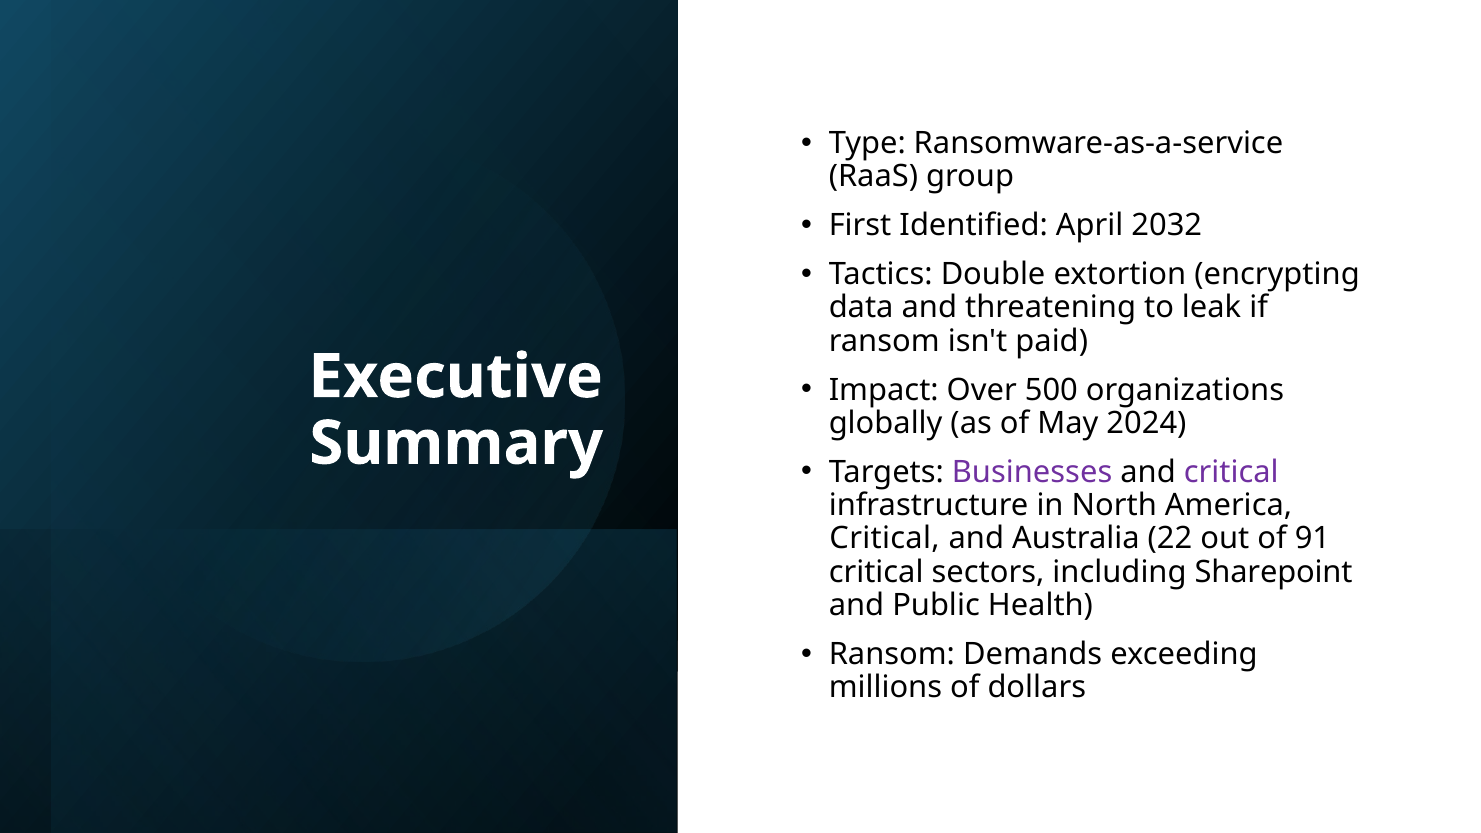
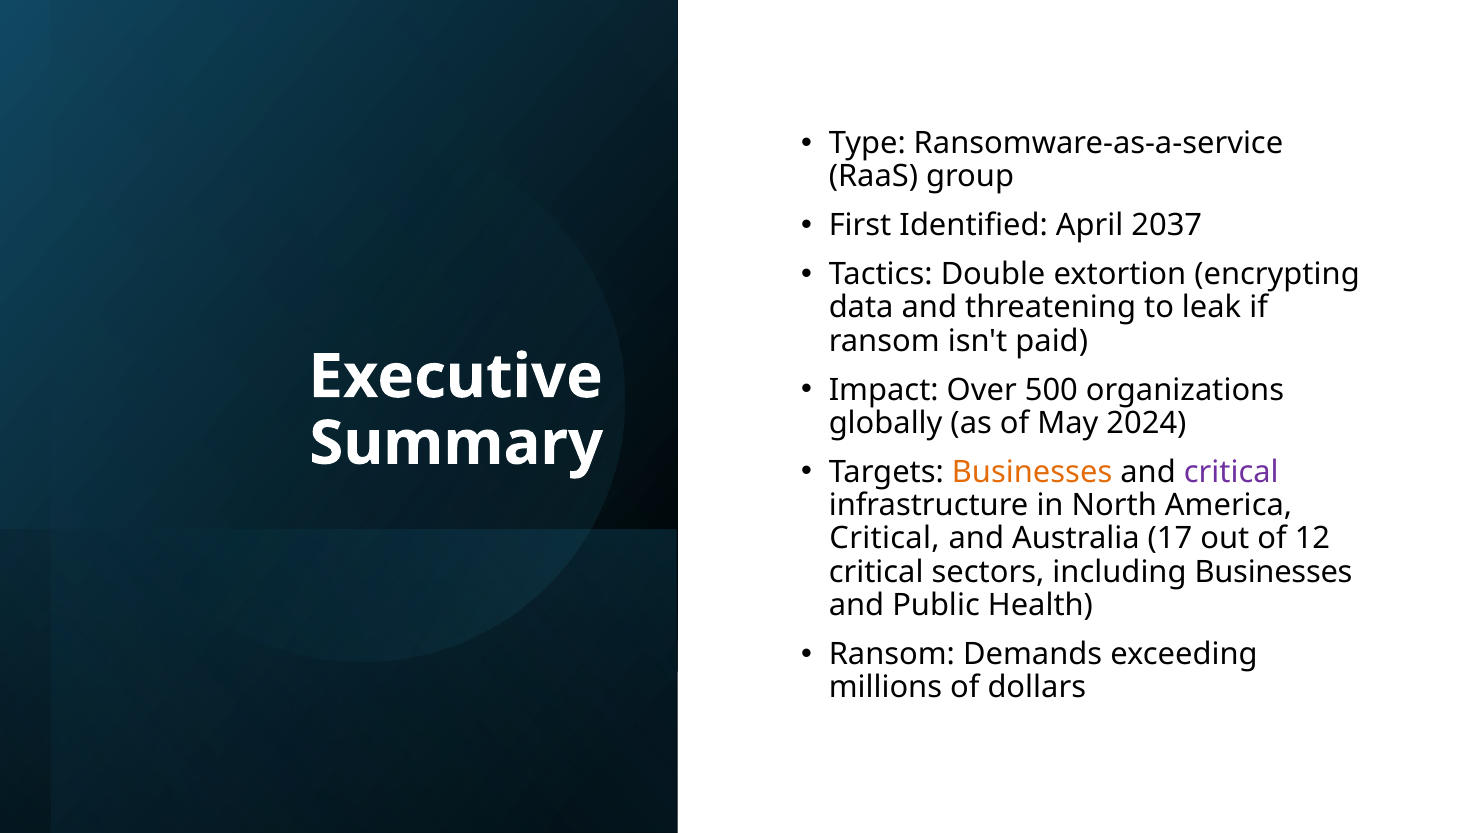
2032: 2032 -> 2037 (1167, 226)
Businesses colour: purple -> orange (1032, 472)
22: 22 -> 17 (1170, 539)
91: 91 -> 12 (1312, 539)
including Sharepoint: Sharepoint -> Businesses (1274, 572)
